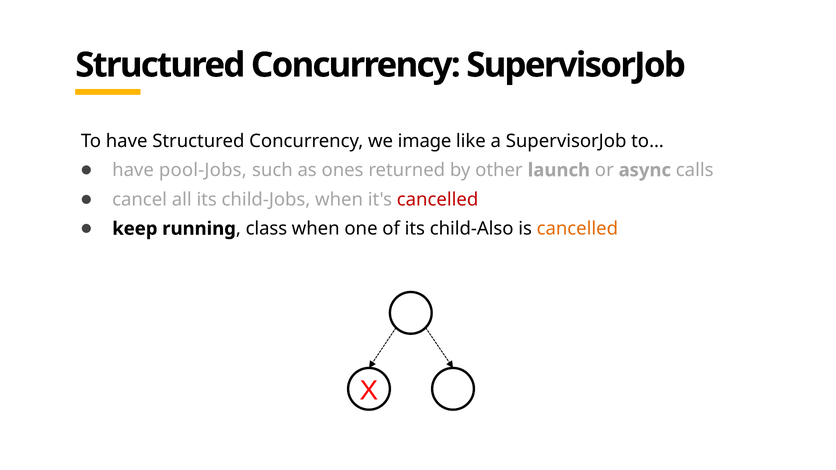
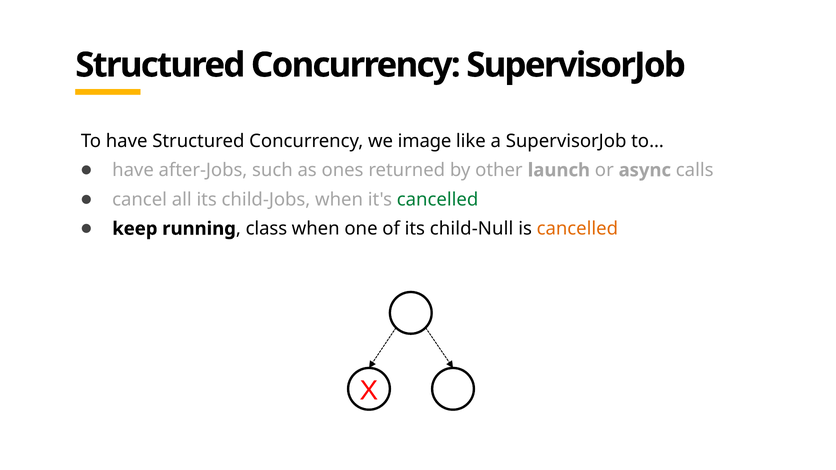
pool-Jobs: pool-Jobs -> after-Jobs (203, 170)
cancelled colour: red -> green (438, 200)
child-Also: child-Also -> child-Null (472, 229)
